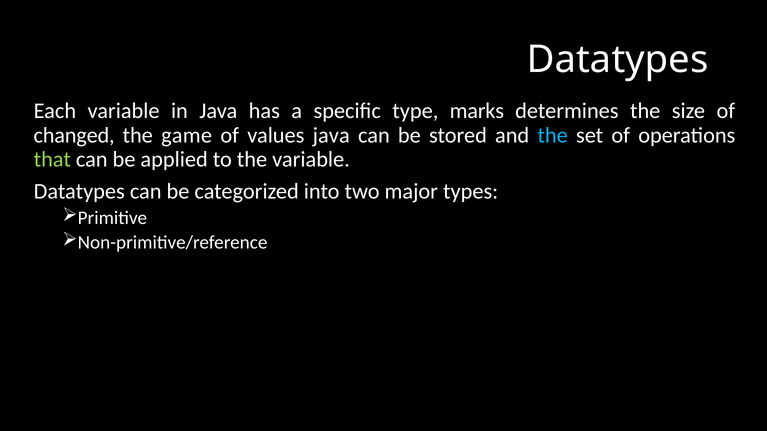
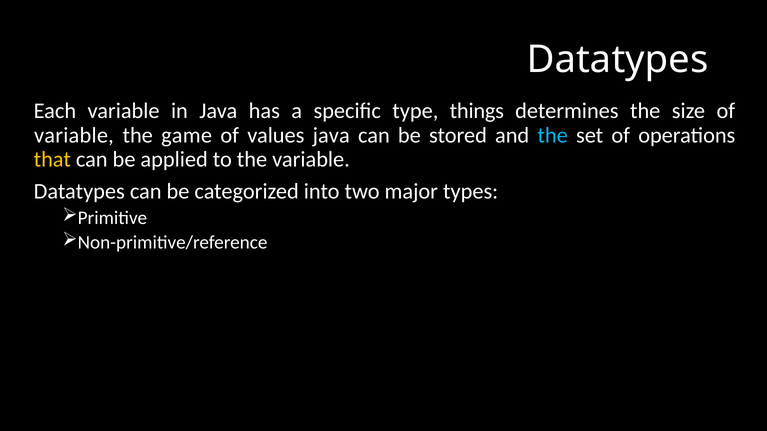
marks: marks -> things (477, 111)
changed: changed -> variable (74, 135)
that colour: light green -> yellow (52, 159)
